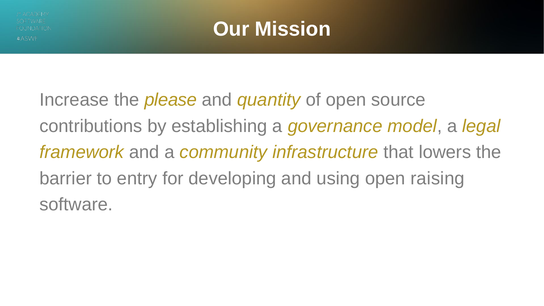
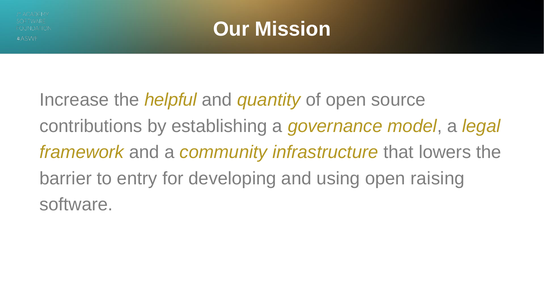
please: please -> helpful (171, 100)
